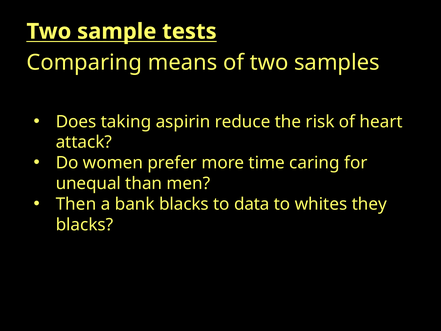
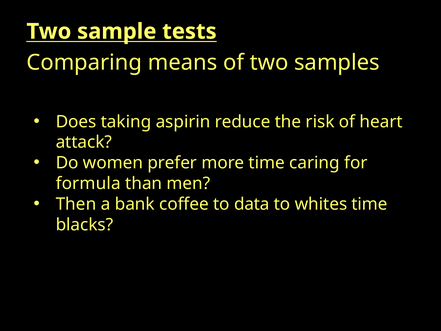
unequal: unequal -> formula (88, 183)
bank blacks: blacks -> coffee (184, 204)
whites they: they -> time (369, 204)
